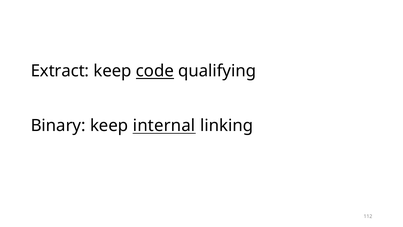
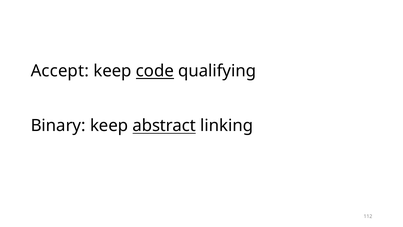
Extract: Extract -> Accept (60, 71)
internal: internal -> abstract (164, 126)
